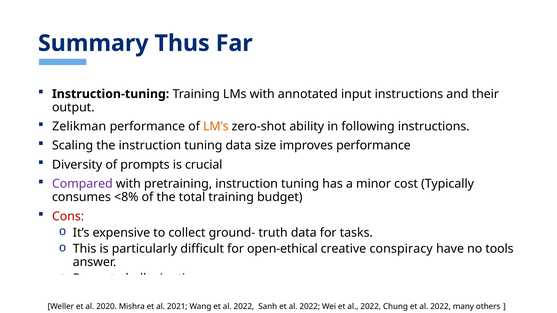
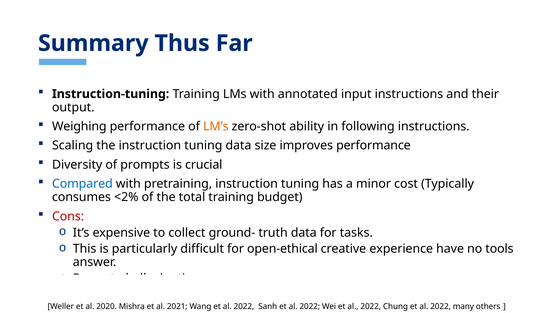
Zelikman: Zelikman -> Weighing (79, 127)
Compared colour: purple -> blue (82, 184)
<8%: <8% -> <2% (126, 197)
conspiracy: conspiracy -> experience (401, 249)
